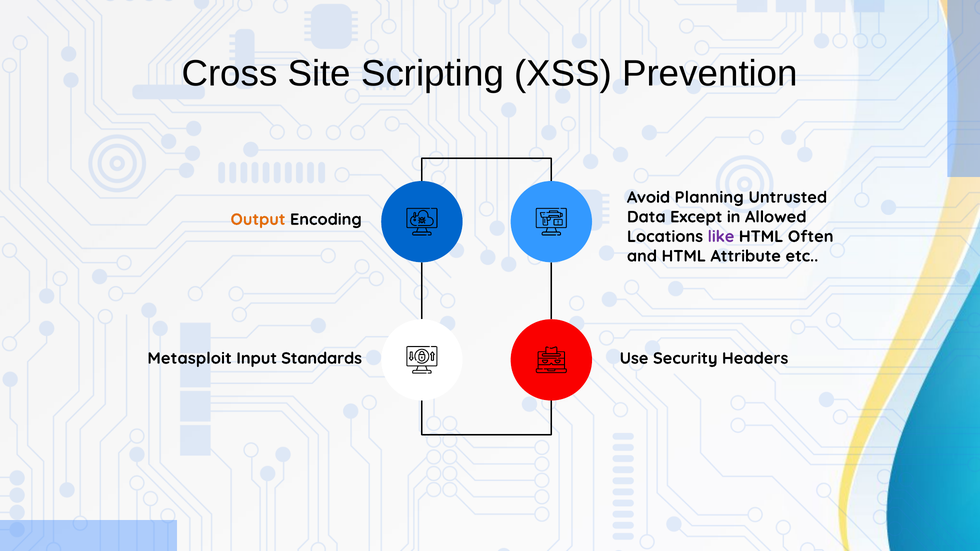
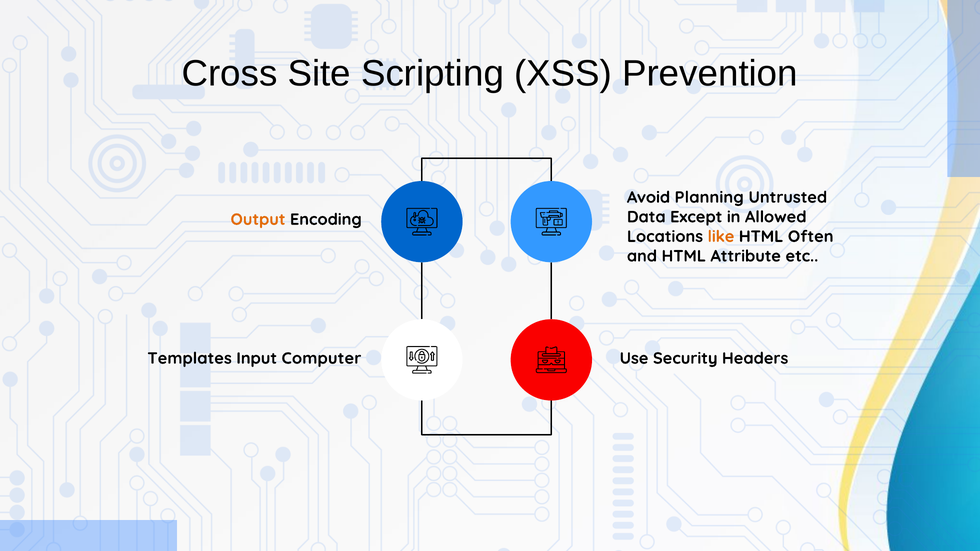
like colour: purple -> orange (721, 237)
Metasploit: Metasploit -> Templates (190, 358)
Standards: Standards -> Computer (321, 358)
